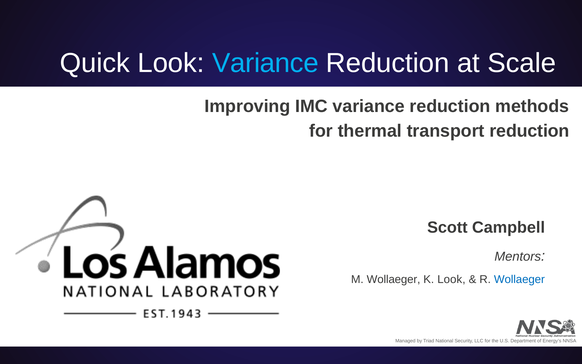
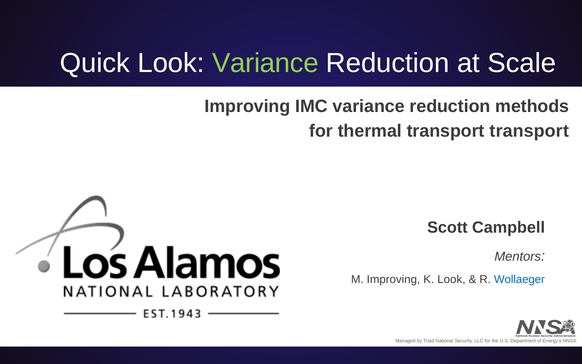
Variance colour: light blue -> light green (265, 63)
transport reduction: reduction -> transport (529, 131)
M Wollaeger: Wollaeger -> Improving (393, 279)
